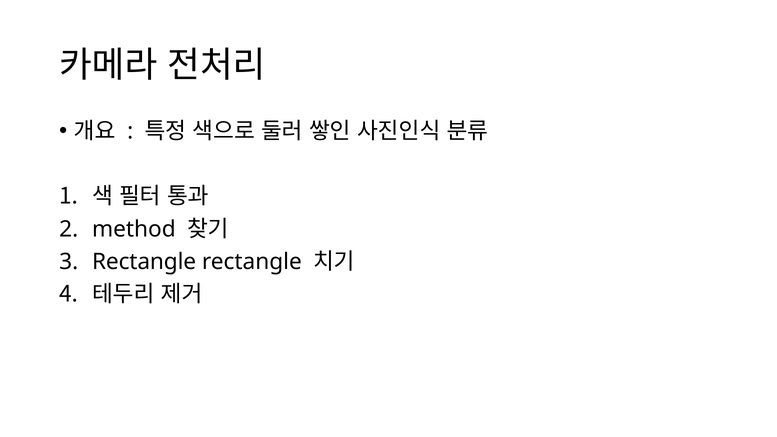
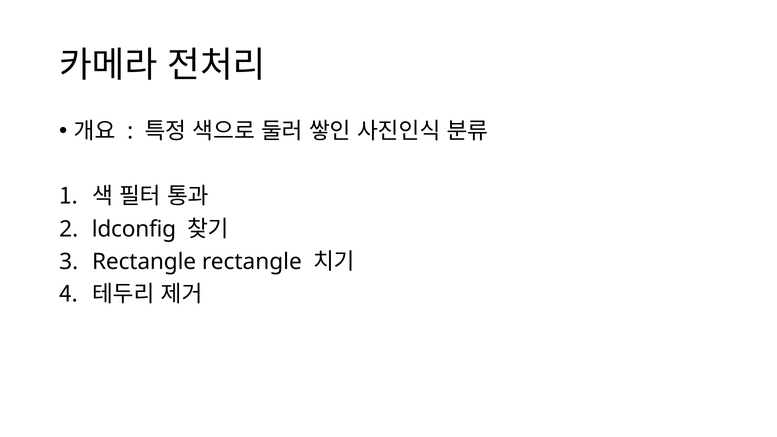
method: method -> ldconfig (134, 229)
